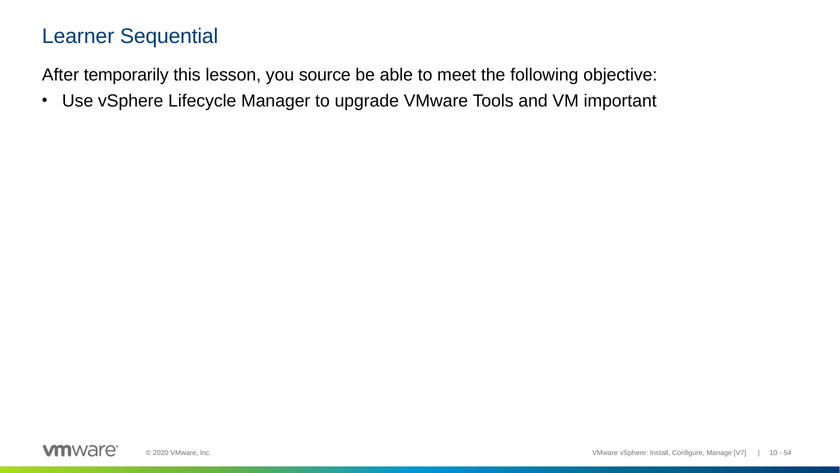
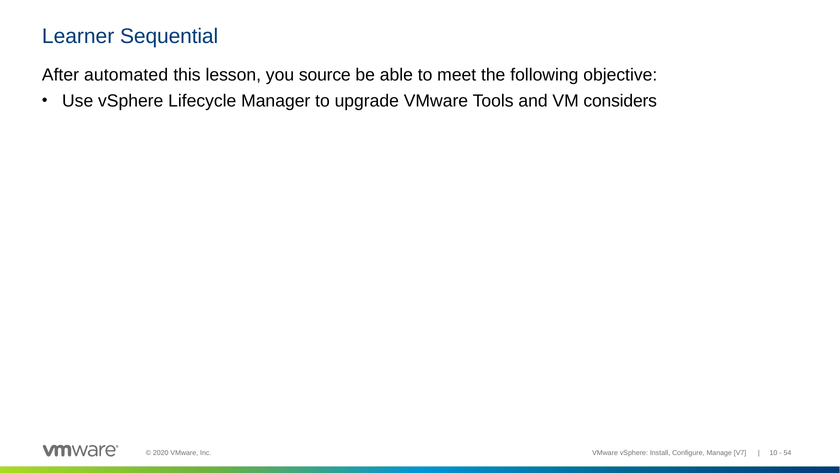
temporarily: temporarily -> automated (126, 75)
important: important -> considers (620, 101)
